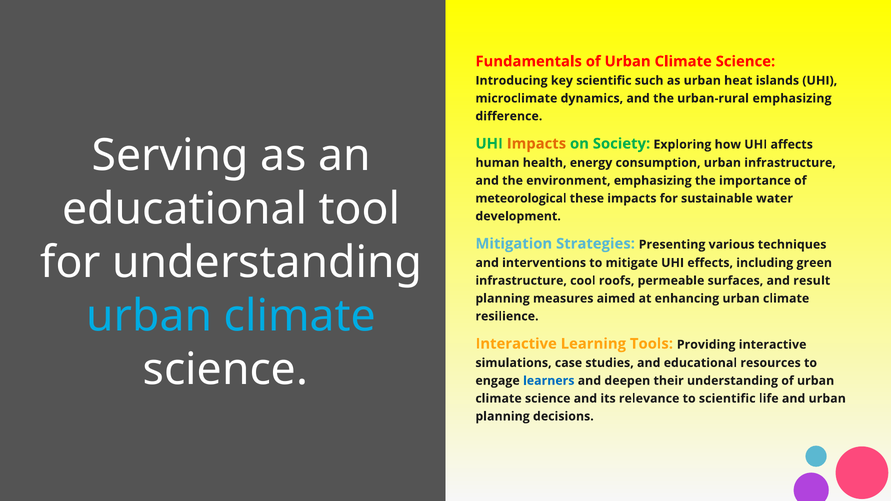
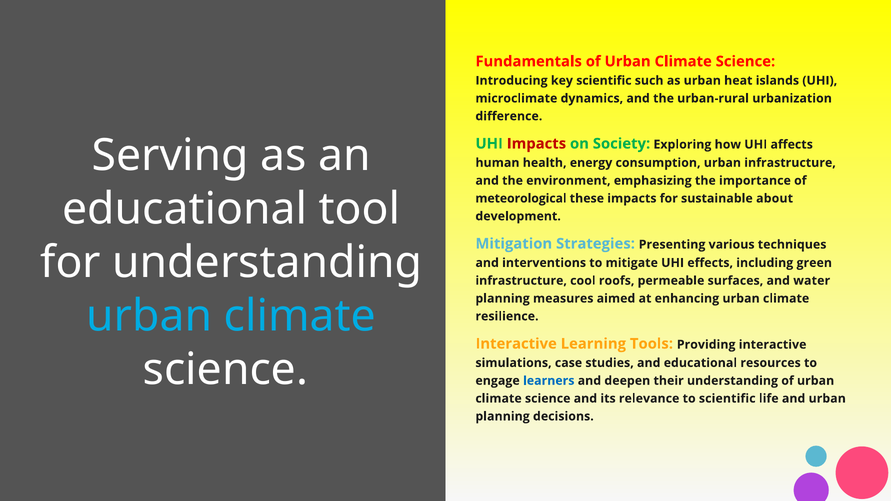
urban-rural emphasizing: emphasizing -> urbanization (792, 98)
Impacts colour: orange -> red (536, 144)
water: water -> about (775, 198)
result: result -> water (812, 281)
